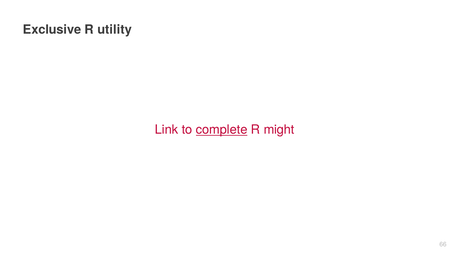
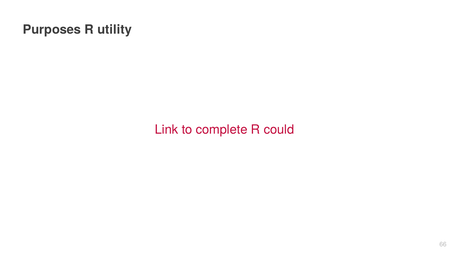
Exclusive: Exclusive -> Purposes (52, 30)
complete underline: present -> none (222, 130)
might: might -> could (279, 130)
